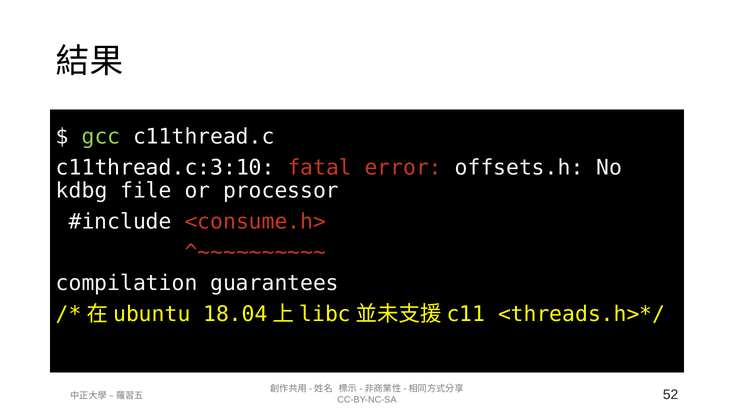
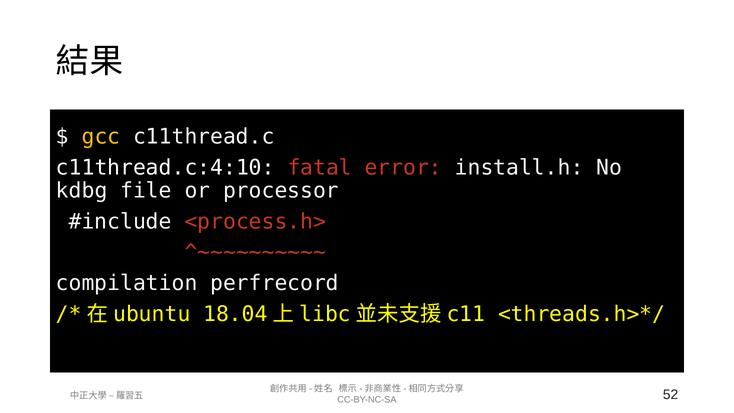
gcc colour: light green -> yellow (101, 137)
c11thread.c:3:10: c11thread.c:3:10 -> c11thread.c:4:10 (165, 168)
offsets.h: offsets.h -> install.h (519, 168)
<consume.h>: <consume.h> -> <process.h> (255, 222)
guarantees: guarantees -> perfrecord (275, 283)
